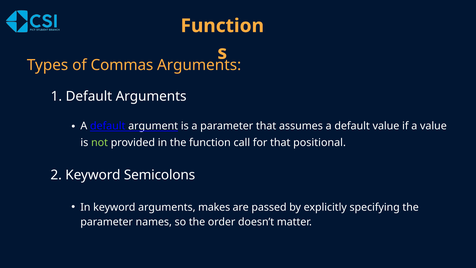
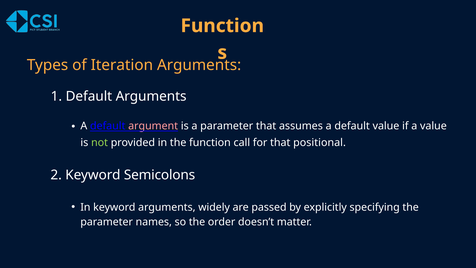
Commas: Commas -> Iteration (122, 65)
argument colour: white -> pink (153, 126)
makes: makes -> widely (214, 207)
